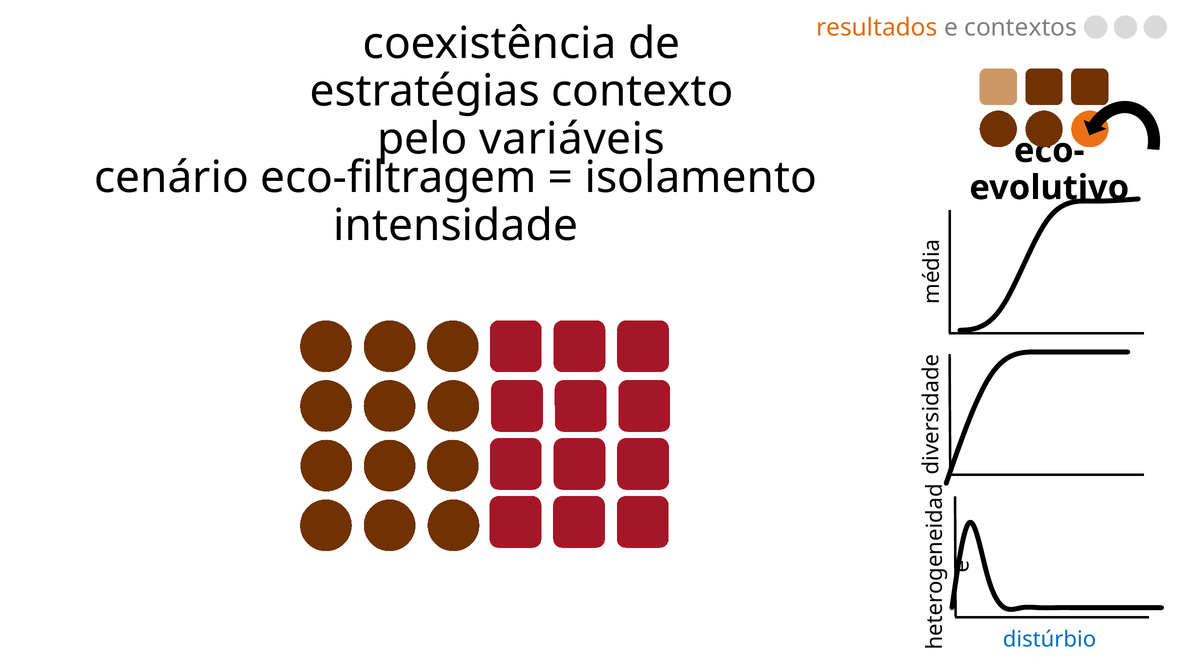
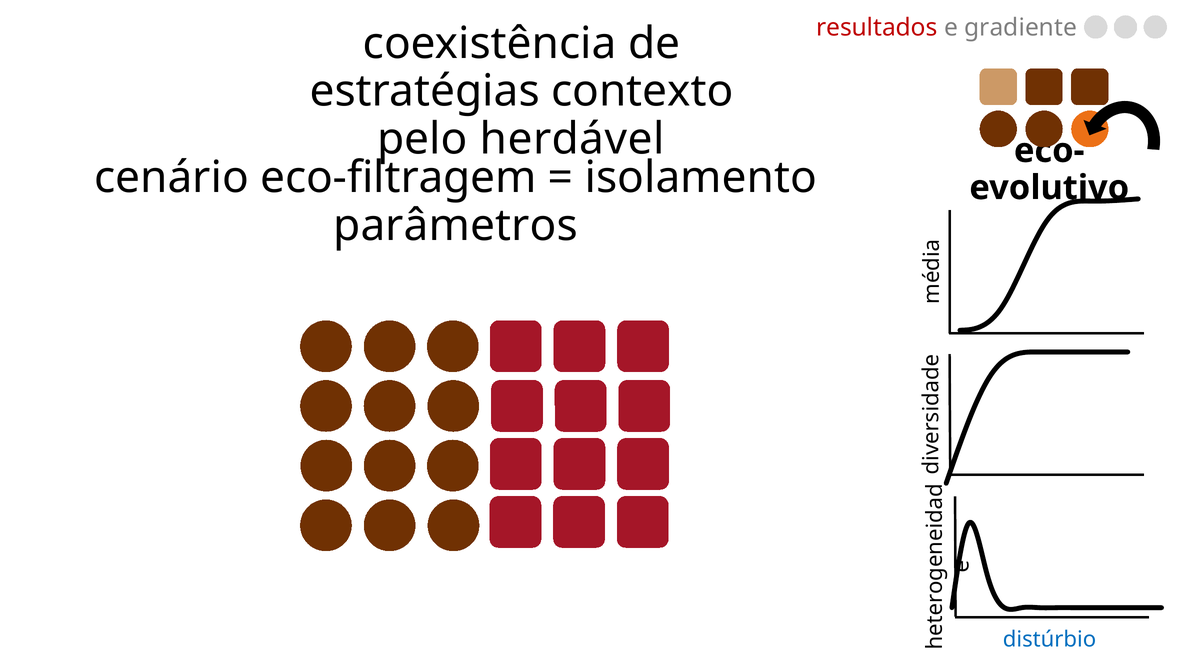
resultados colour: orange -> red (877, 28)
contextos: contextos -> gradiente (1021, 28)
variáveis: variáveis -> herdável (572, 139)
intensidade: intensidade -> parâmetros (456, 226)
